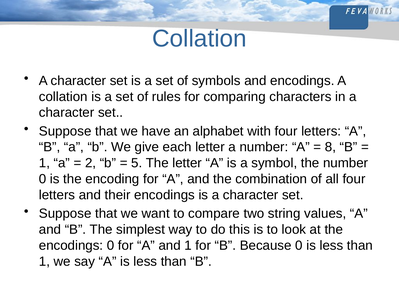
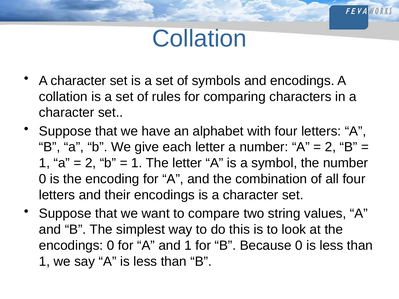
8: 8 -> 2 (330, 147)
5: 5 -> 1 (137, 163)
